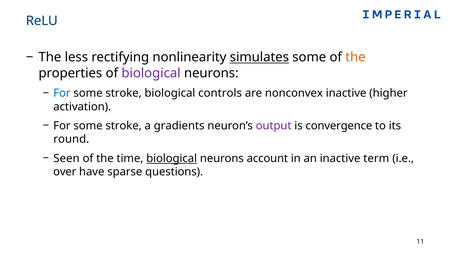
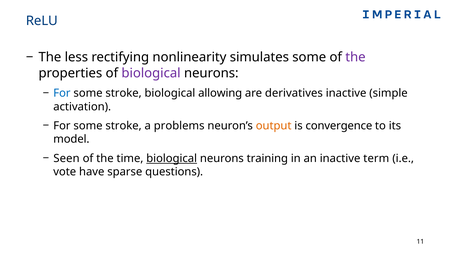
simulates underline: present -> none (259, 57)
the colour: orange -> purple (356, 57)
controls: controls -> allowing (220, 93)
nonconvex: nonconvex -> derivatives (294, 93)
higher: higher -> simple (388, 93)
gradients: gradients -> problems (179, 126)
output colour: purple -> orange (274, 126)
round: round -> model (71, 139)
account: account -> training (267, 158)
over: over -> vote (65, 172)
